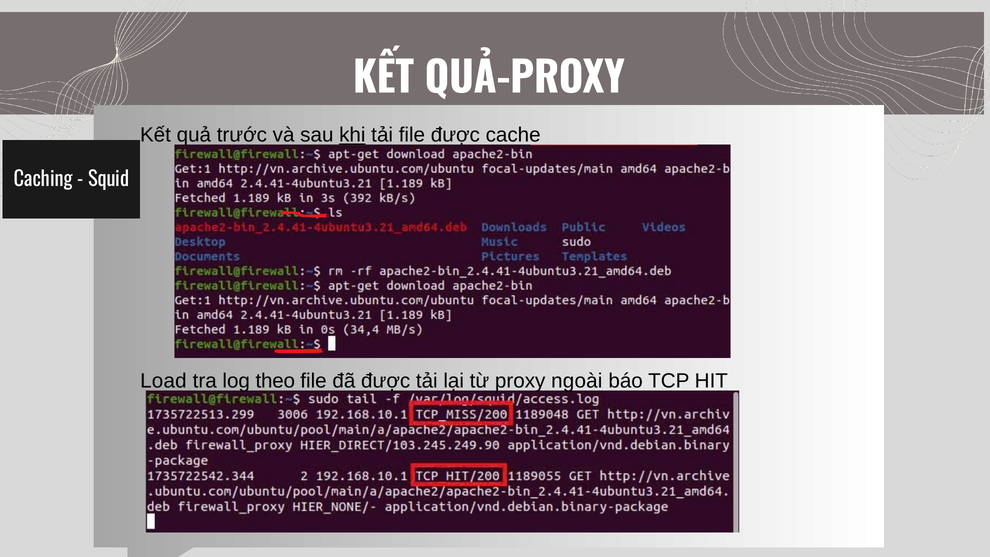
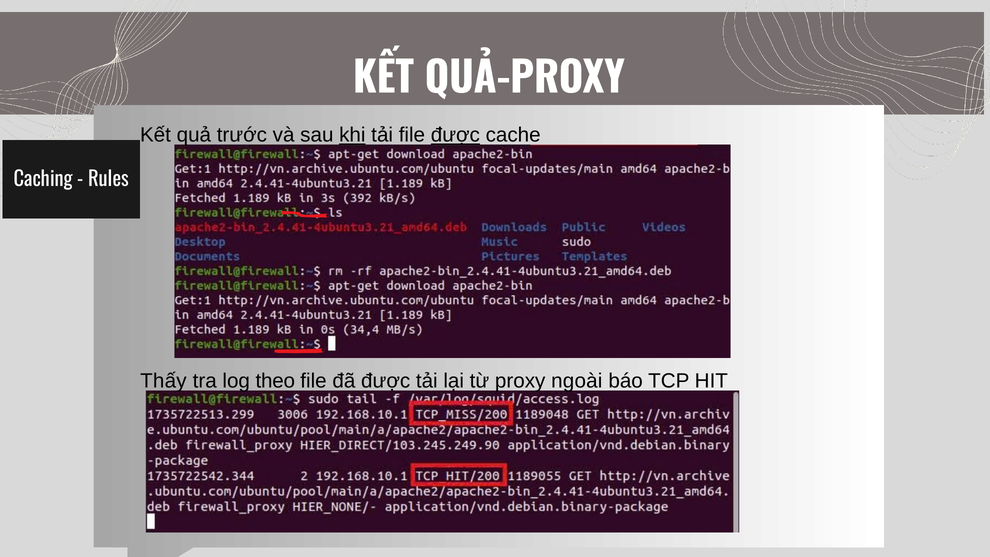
được underline: none -> present (455, 135)
Squid: Squid -> Rules (109, 179)
Load: Load -> Thấy (163, 381)
